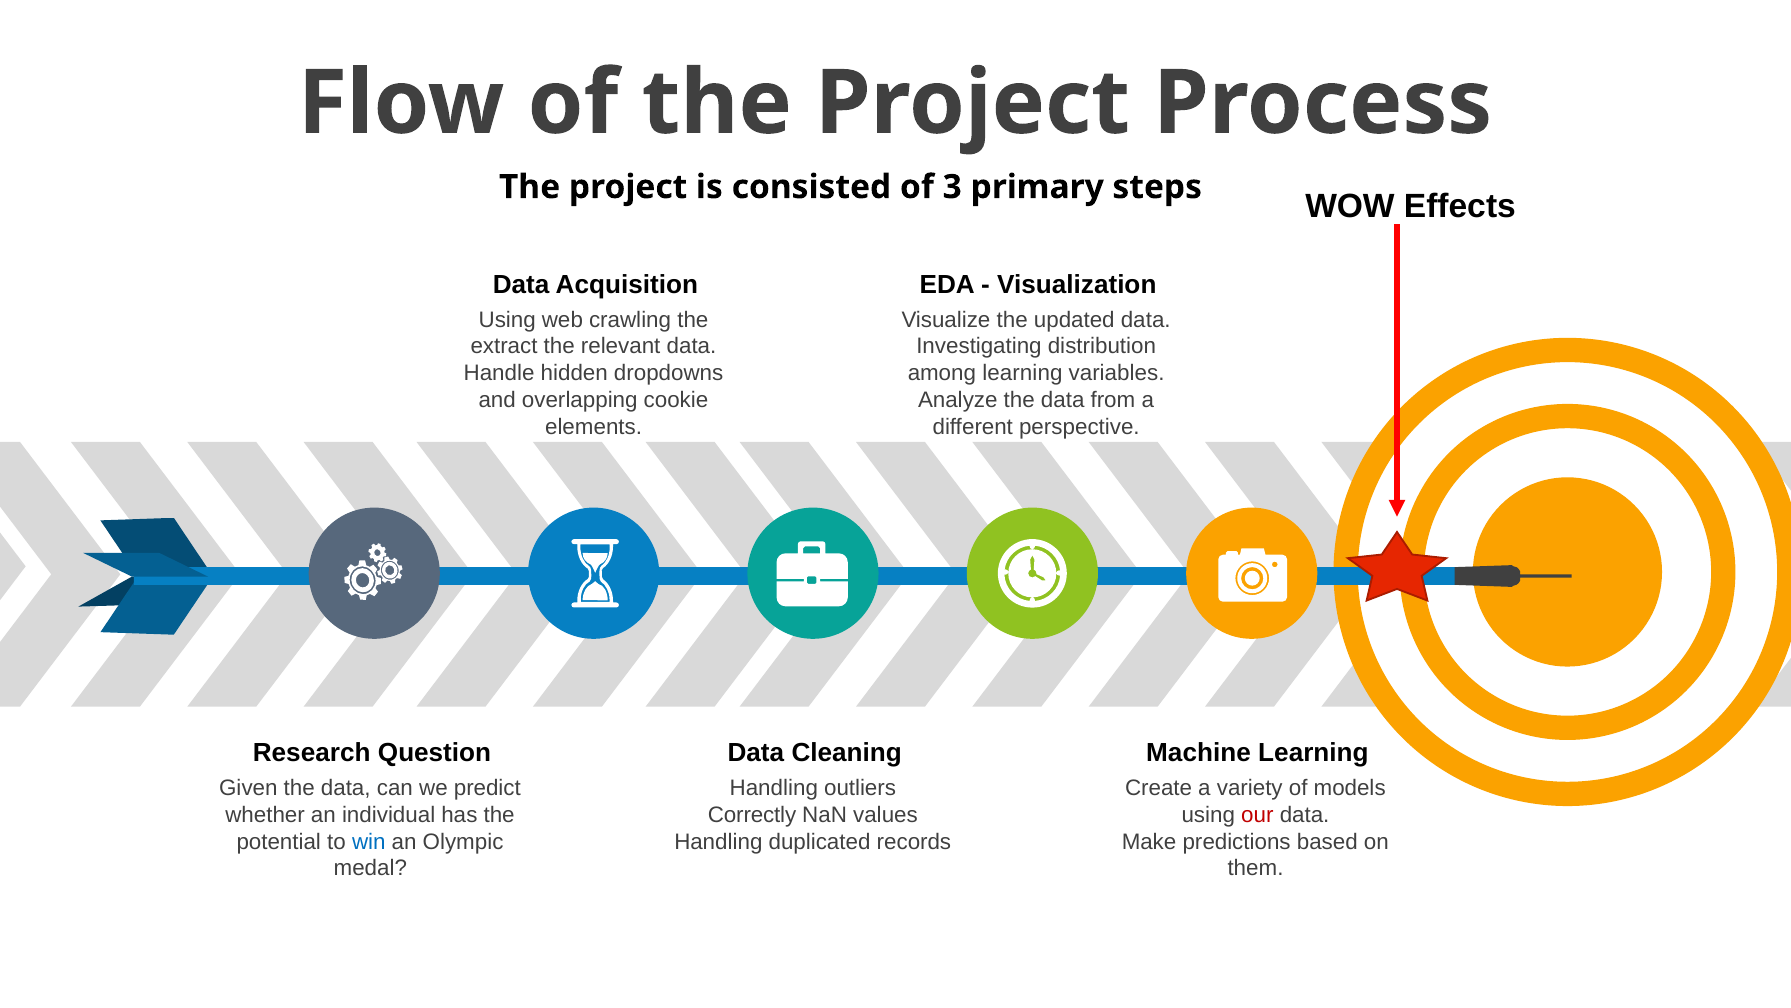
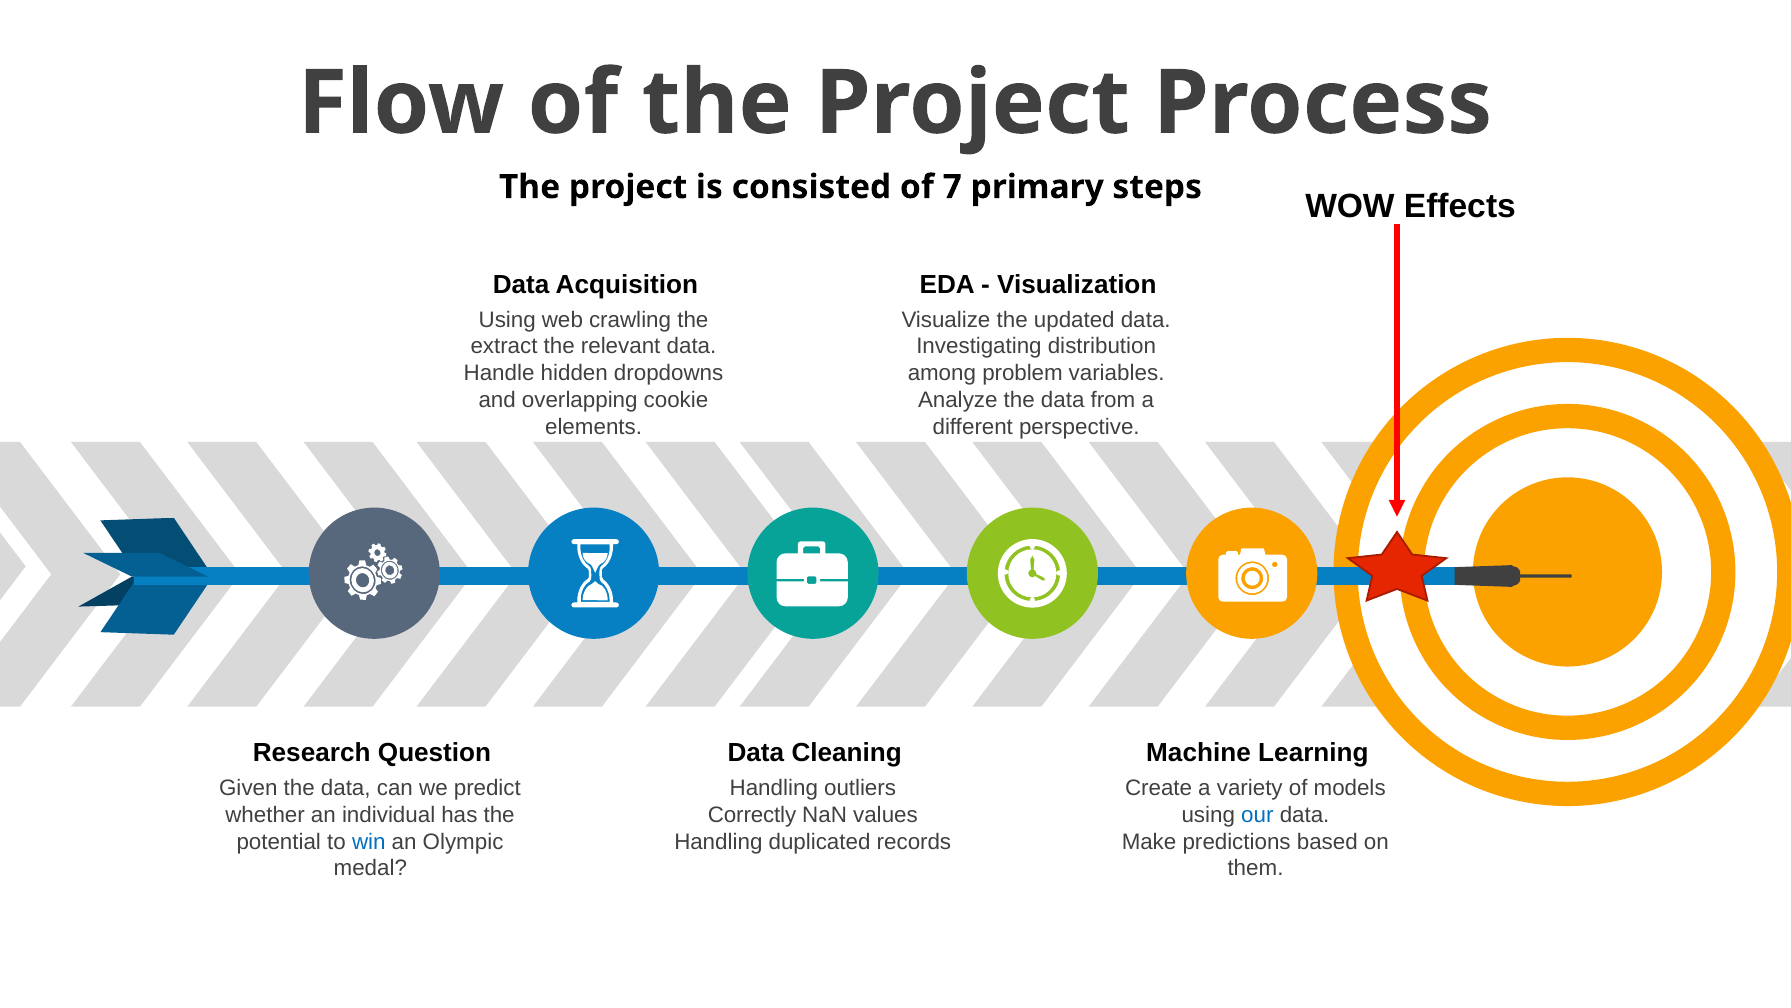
3: 3 -> 7 (952, 187)
among learning: learning -> problem (1022, 373)
our colour: red -> blue (1257, 814)
